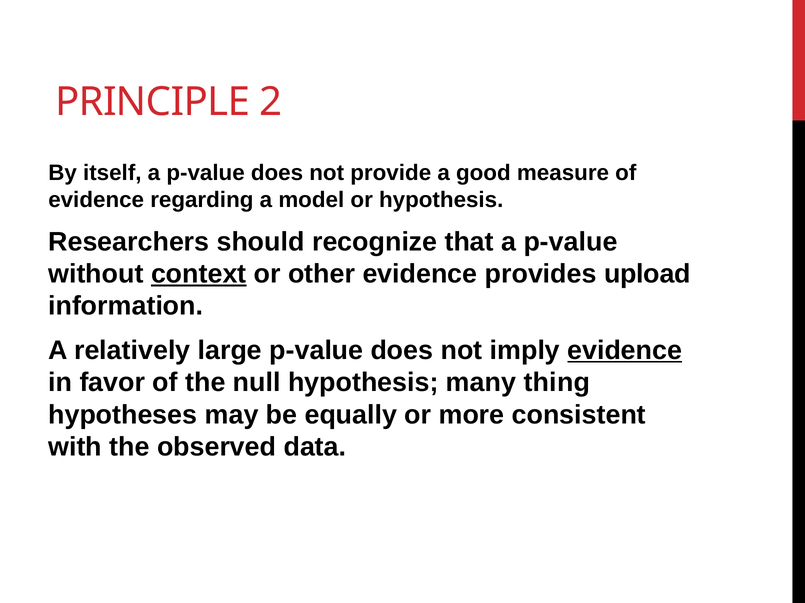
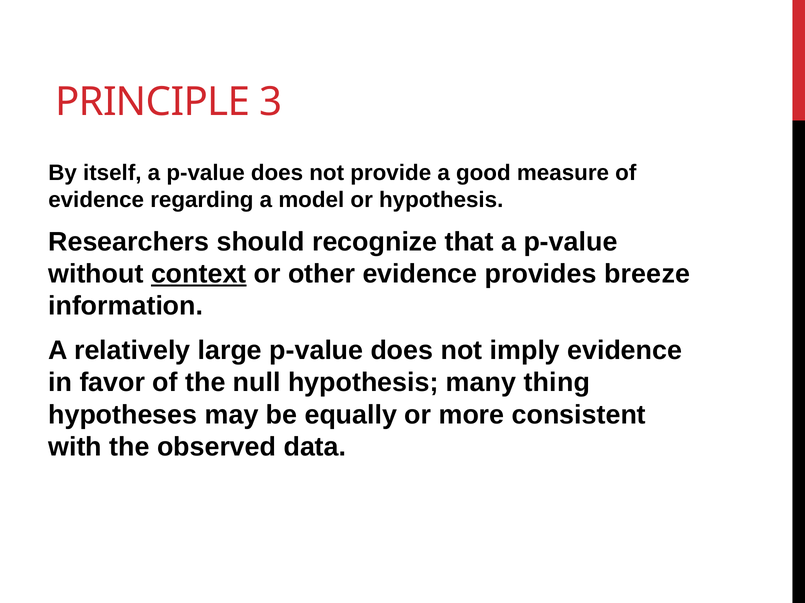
2: 2 -> 3 (271, 102)
upload: upload -> breeze (647, 274)
evidence underline: present -> none (625, 351)
